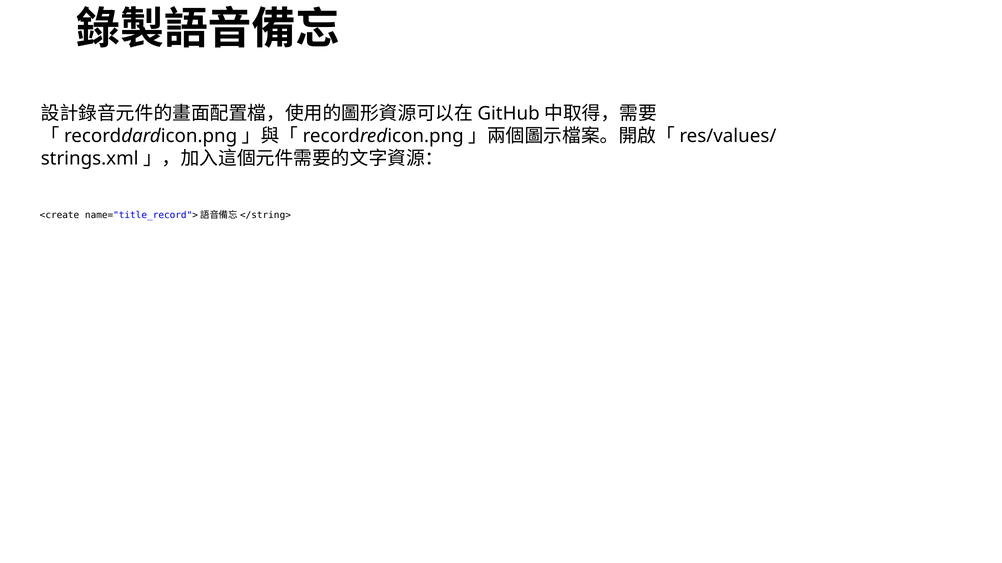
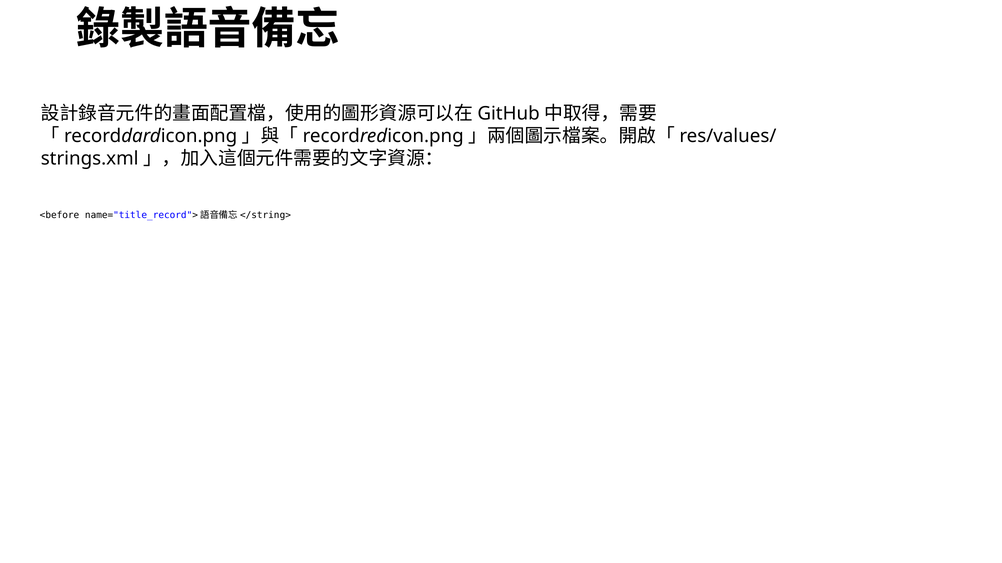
<create: <create -> <before (60, 215)
